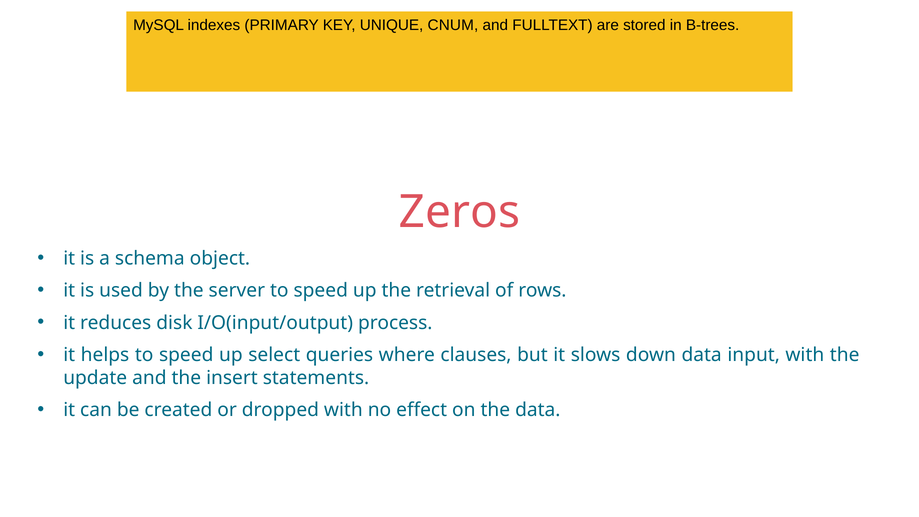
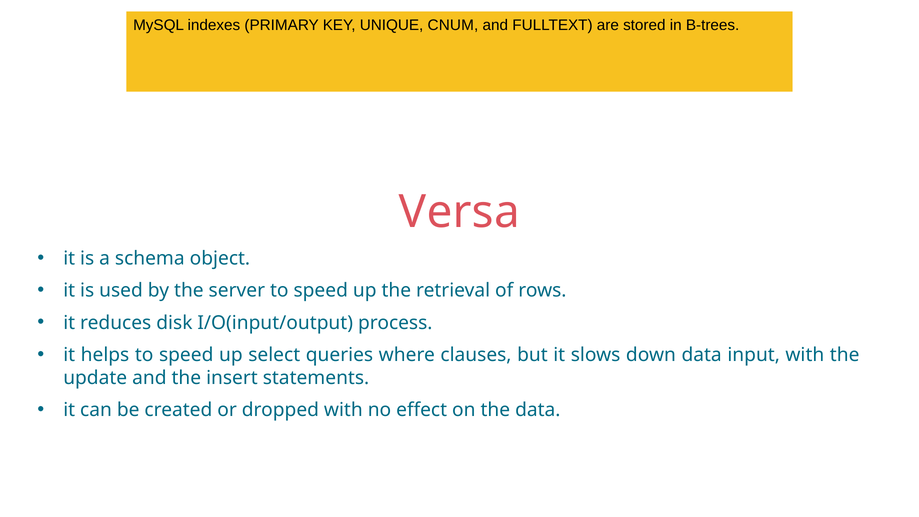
Zeros: Zeros -> Versa (459, 212)
